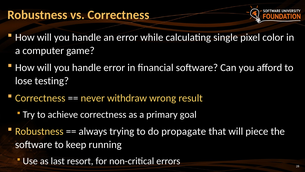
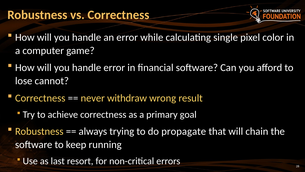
testing: testing -> cannot (52, 81)
piece: piece -> chain (257, 131)
